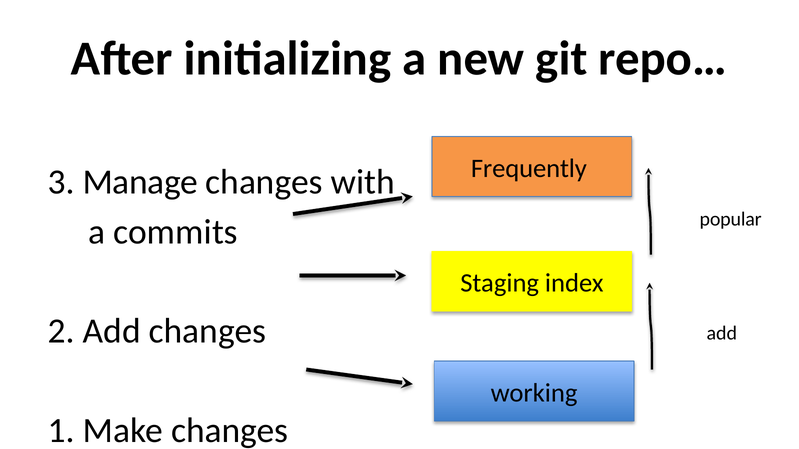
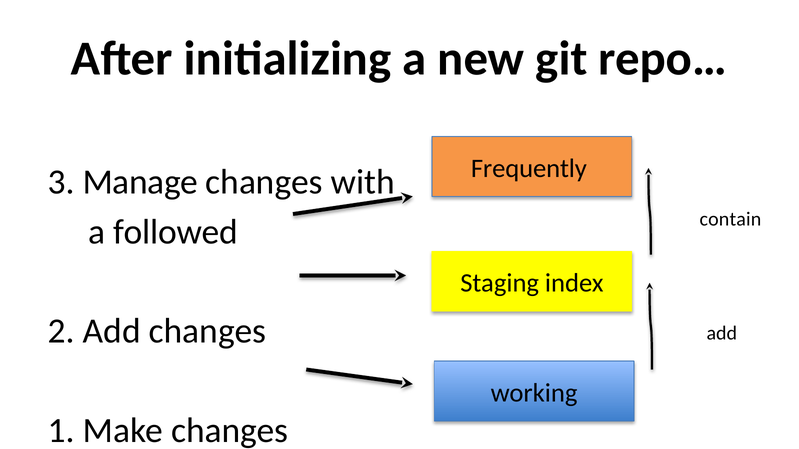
popular: popular -> contain (730, 219)
commits: commits -> followed (176, 232)
